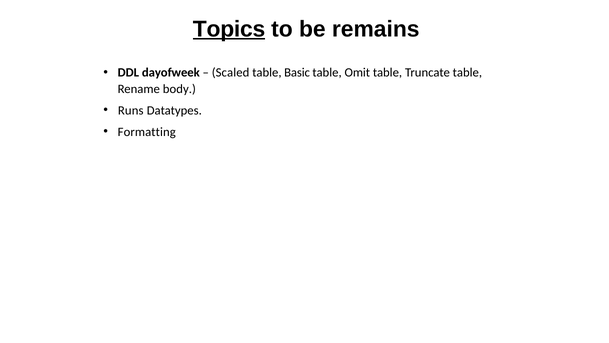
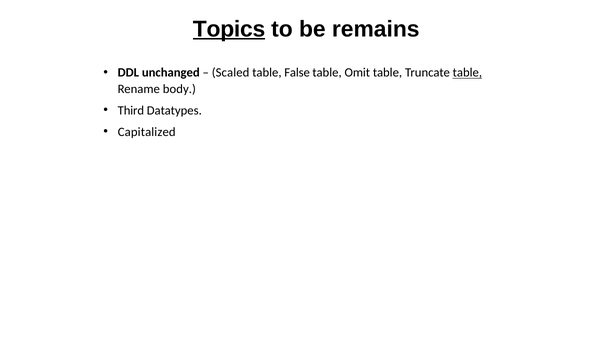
dayofweek: dayofweek -> unchanged (171, 73)
Basic: Basic -> False (297, 73)
table underline: none -> present (467, 73)
Runs: Runs -> Third (131, 110)
Formatting: Formatting -> Capitalized (147, 132)
